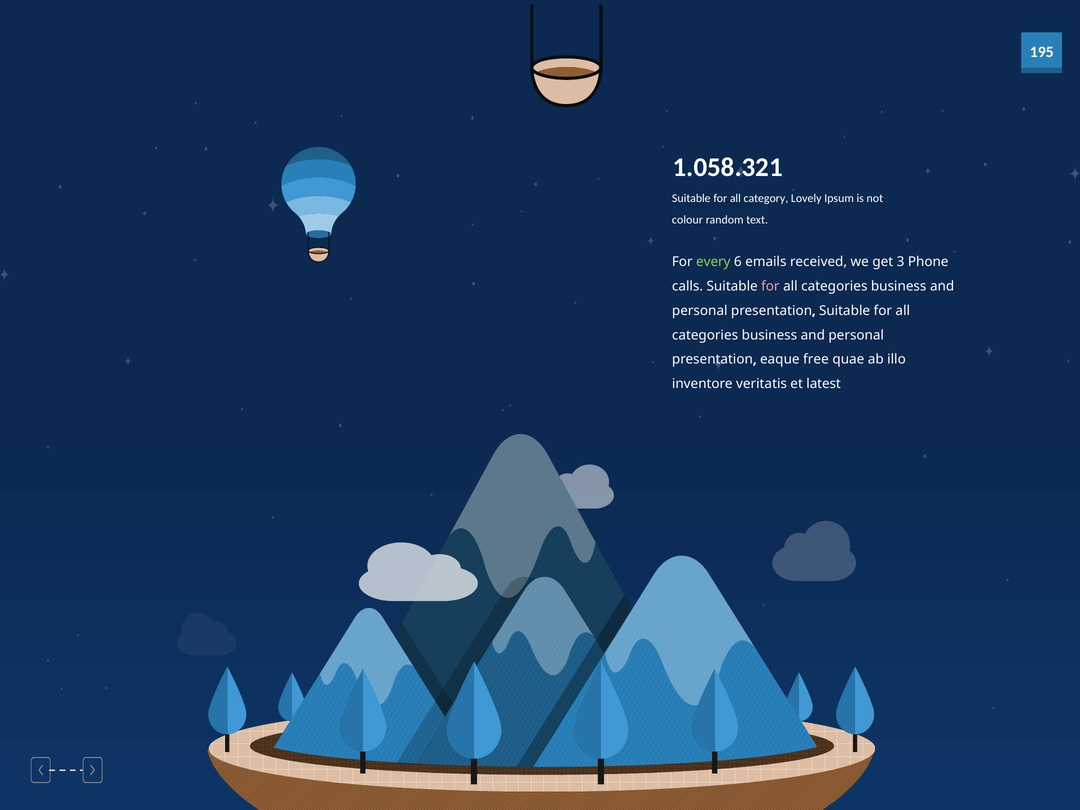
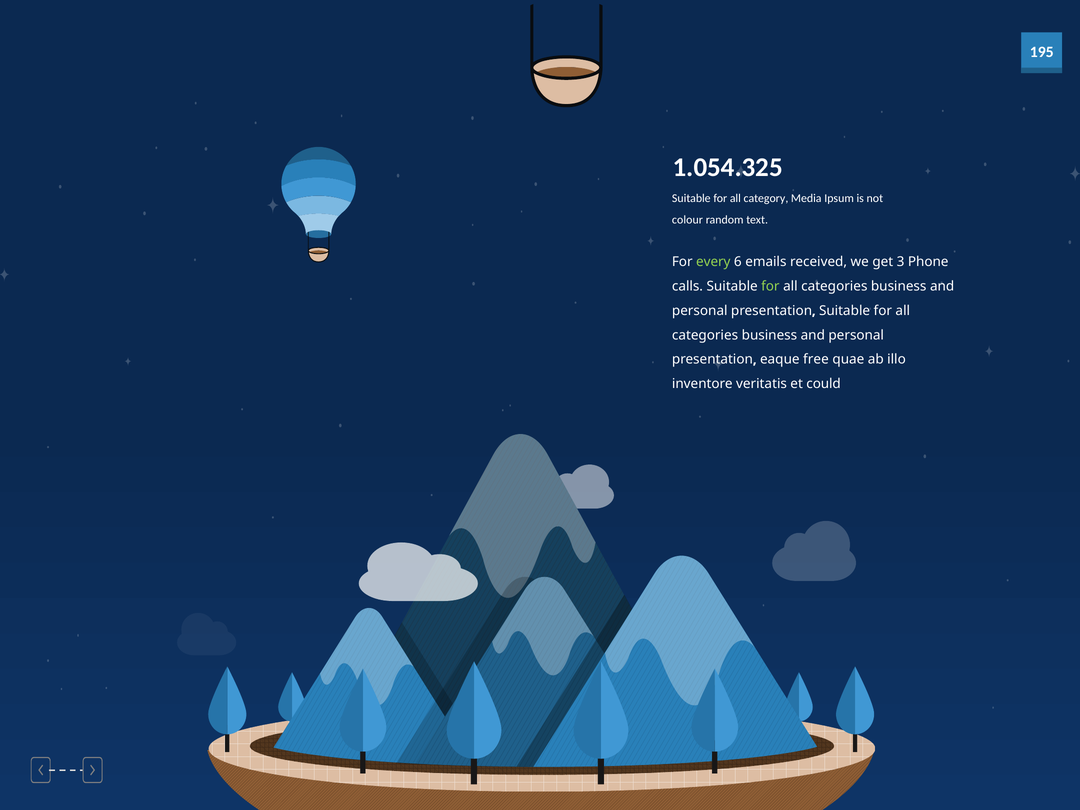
1.058.321: 1.058.321 -> 1.054.325 (728, 167)
Lovely: Lovely -> Media (806, 198)
for colour: pink -> light green (770, 286)
latest: latest -> could (824, 384)
